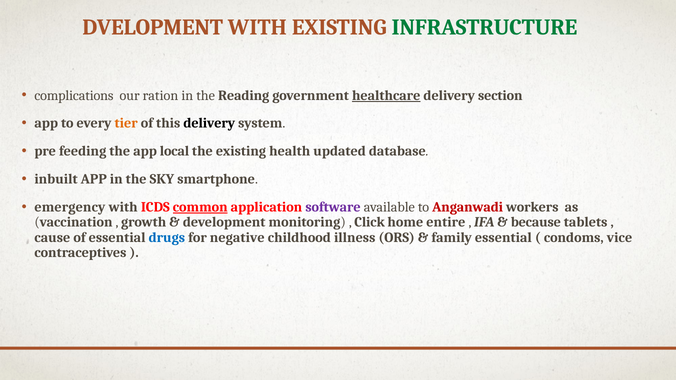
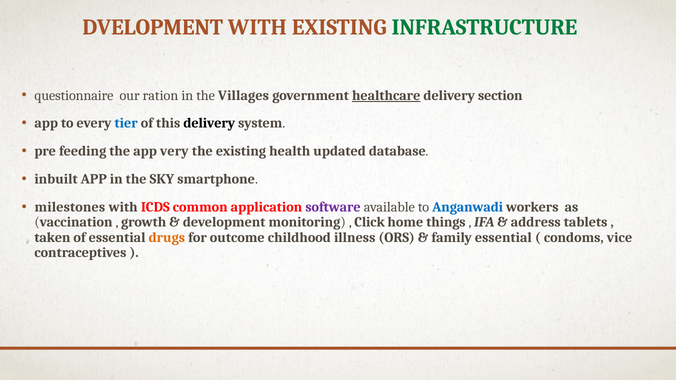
complications: complications -> questionnaire (74, 95)
Reading: Reading -> Villages (244, 95)
tier colour: orange -> blue (126, 123)
local: local -> very (174, 151)
emergency: emergency -> milestones (70, 207)
common underline: present -> none (200, 207)
Anganwadi colour: red -> blue (468, 207)
entire: entire -> things (446, 222)
because: because -> address (536, 222)
cause: cause -> taken (52, 238)
drugs colour: blue -> orange (167, 238)
negative: negative -> outcome (237, 238)
